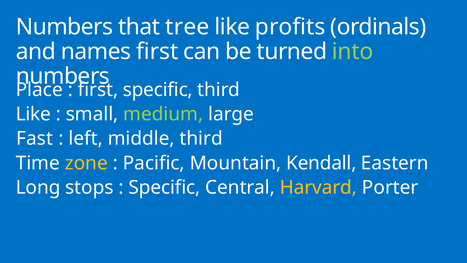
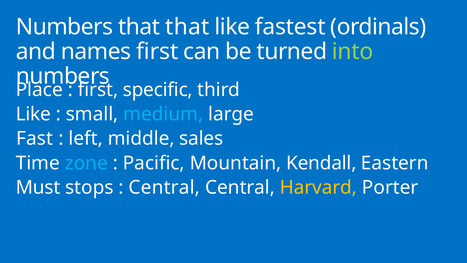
that tree: tree -> that (187, 27)
profits: profits -> fastest (290, 27)
medium colour: light green -> light blue (163, 114)
middle third: third -> sales (201, 138)
zone colour: yellow -> light blue (86, 163)
Long: Long -> Must (38, 187)
Specific: Specific -> Central (164, 187)
